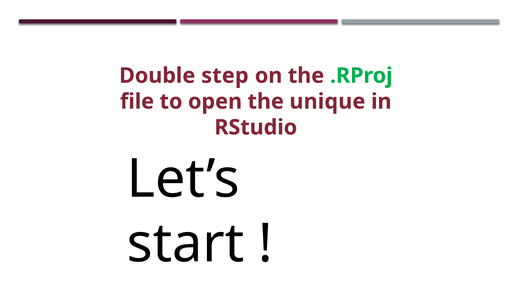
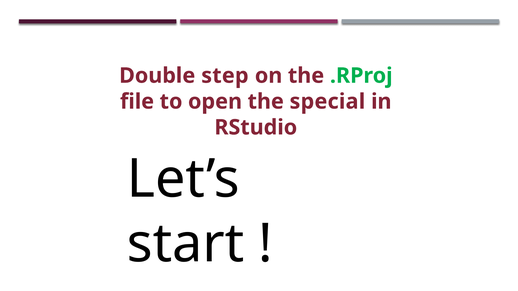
unique: unique -> special (327, 102)
